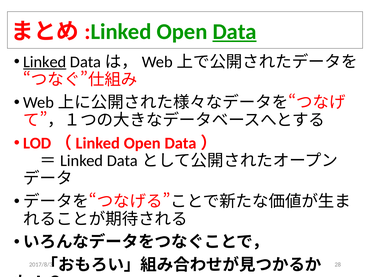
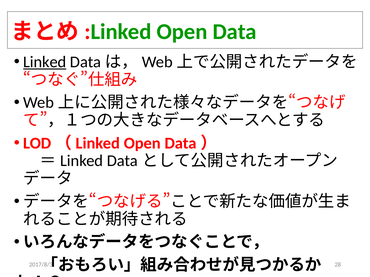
Data underline: present -> none (235, 32)
